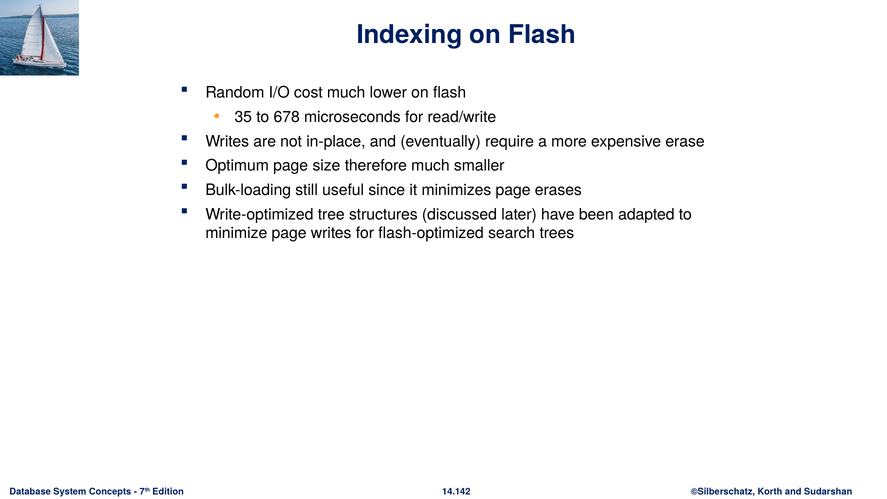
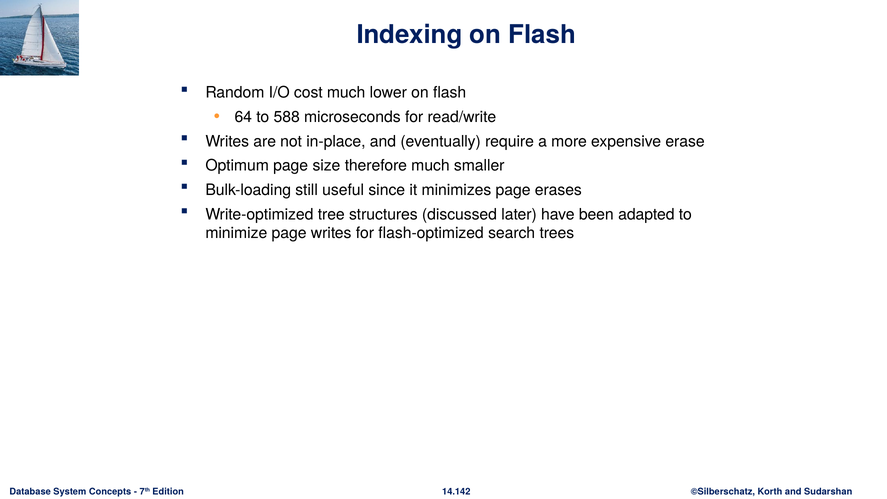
35: 35 -> 64 (243, 117)
678: 678 -> 588 (287, 117)
